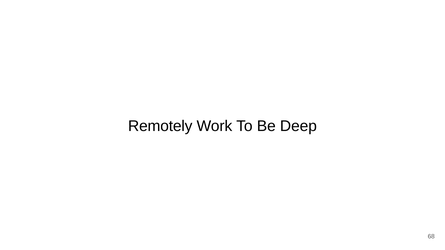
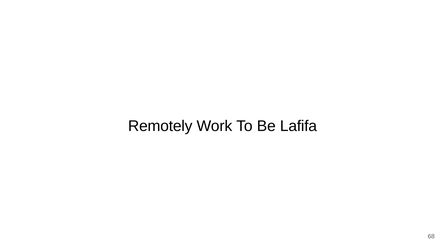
Deep: Deep -> Lafifa (298, 126)
